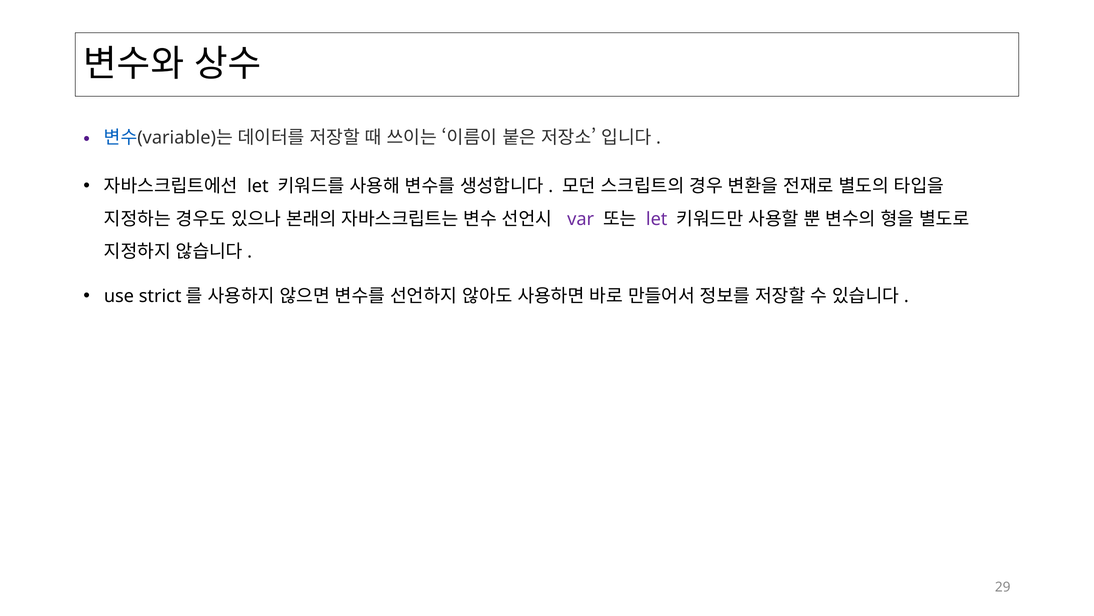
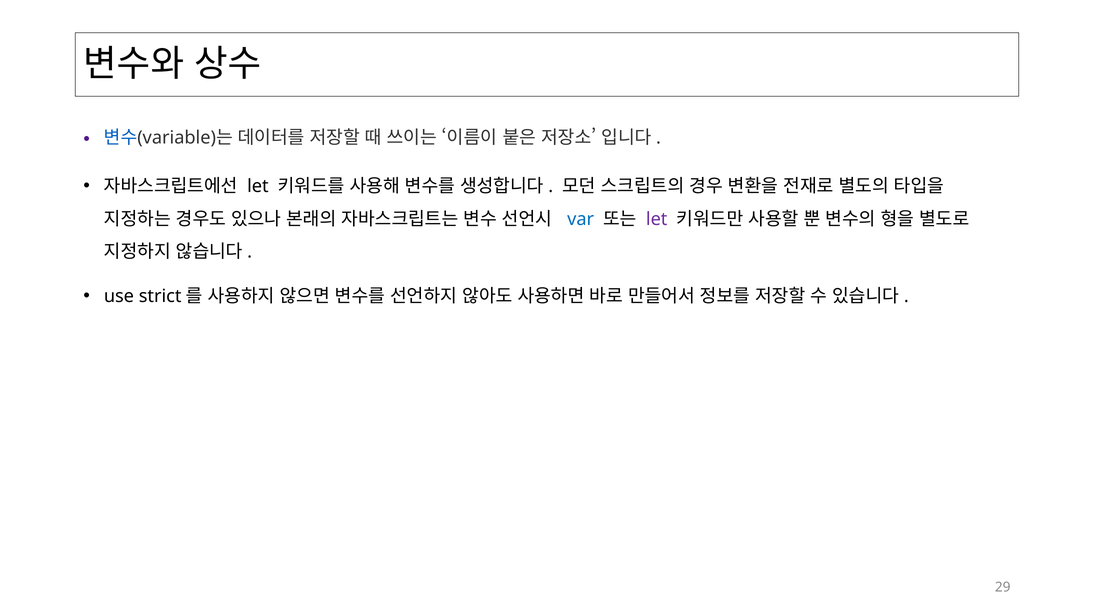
var colour: purple -> blue (581, 219)
